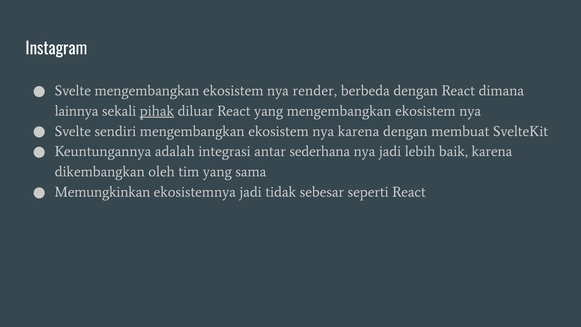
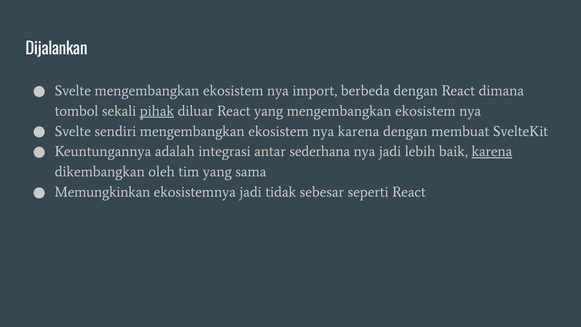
Instagram: Instagram -> Dijalankan (57, 49)
render: render -> import (315, 91)
lainnya: lainnya -> tombol (77, 111)
karena underline: none -> present (492, 151)
